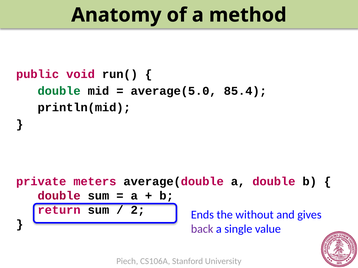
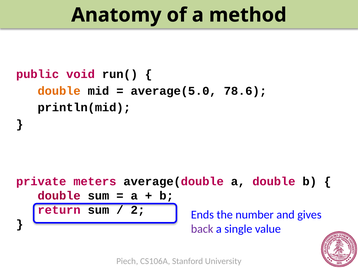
double colour: green -> orange (59, 91)
85.4: 85.4 -> 78.6 (245, 91)
without: without -> number (255, 215)
